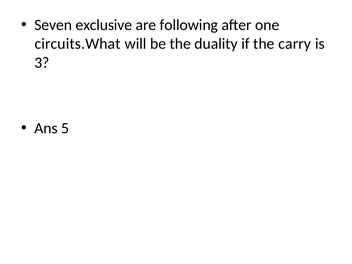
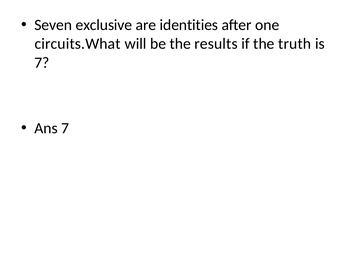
following: following -> identities (189, 25)
duality: duality -> results (216, 44)
carry: carry -> truth (295, 44)
3: 3 -> 7 (42, 63)
Ans 5: 5 -> 7 (65, 128)
